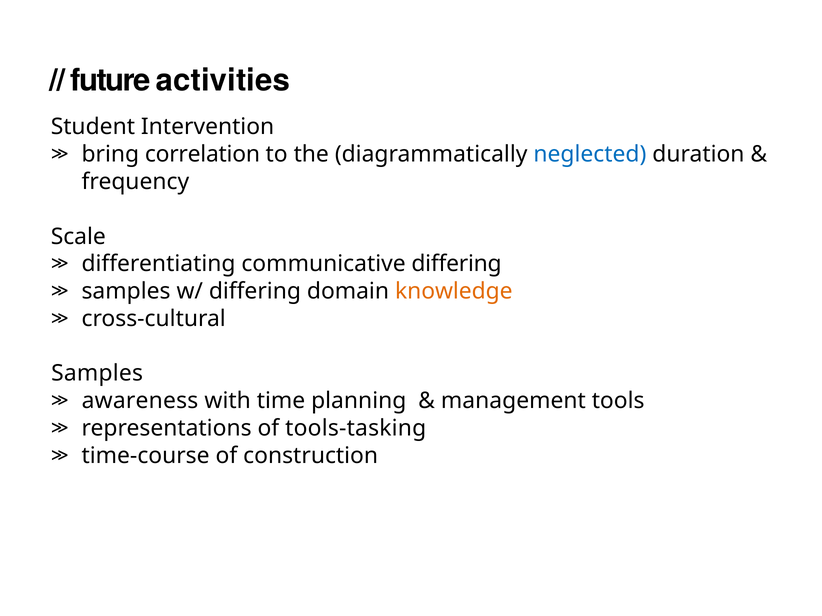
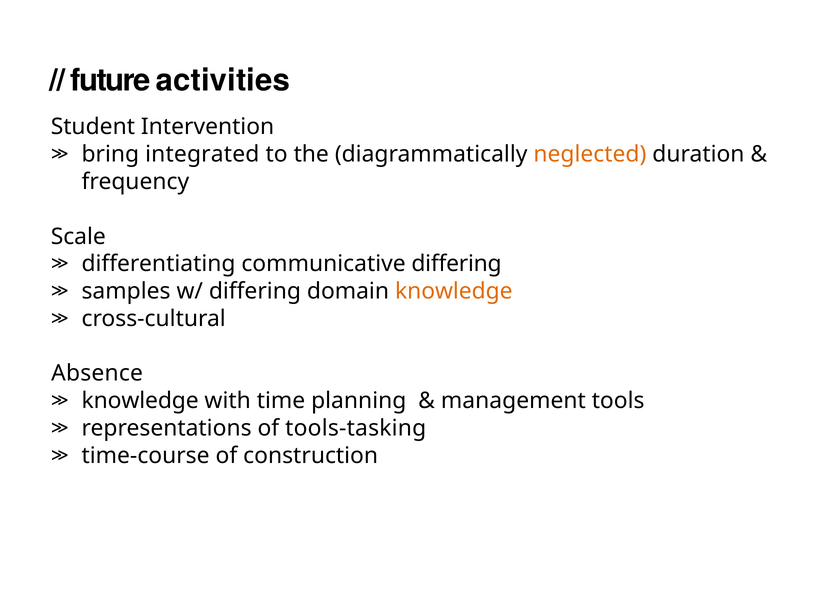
correlation: correlation -> integrated (202, 154)
neglected colour: blue -> orange (590, 154)
Samples: Samples -> Absence (97, 374)
awareness: awareness -> knowledge (140, 401)
